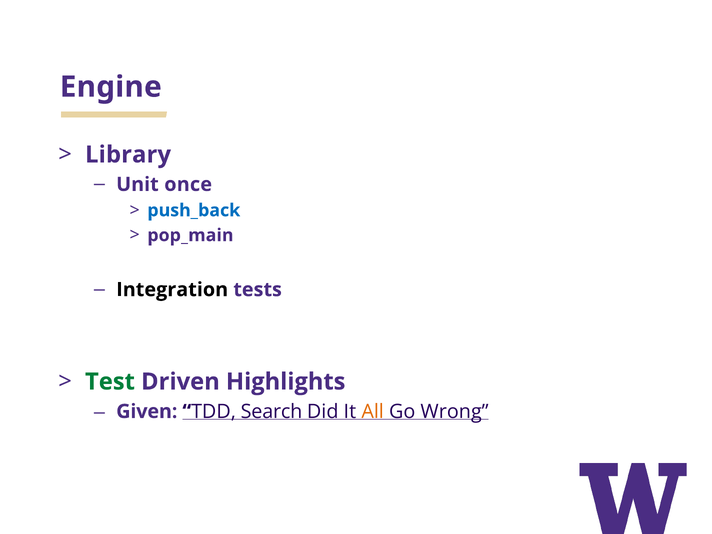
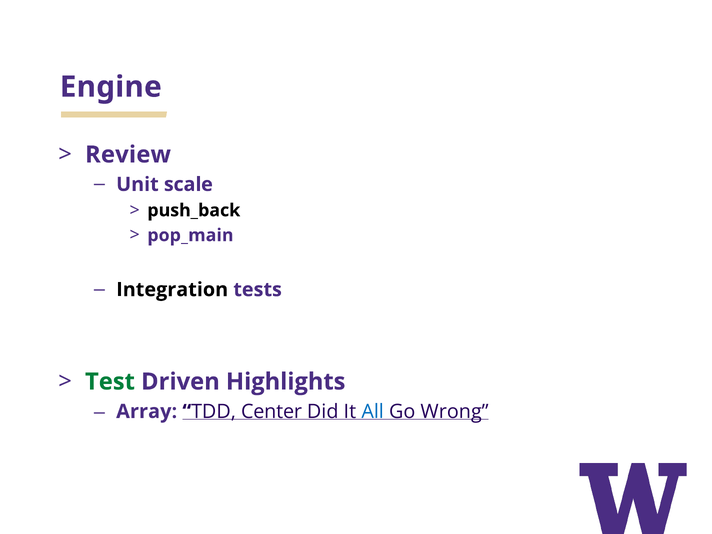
Library: Library -> Review (128, 155)
once: once -> scale (188, 184)
push_back colour: blue -> black (194, 210)
Given: Given -> Array (147, 411)
Search: Search -> Center (272, 411)
All colour: orange -> blue (373, 411)
